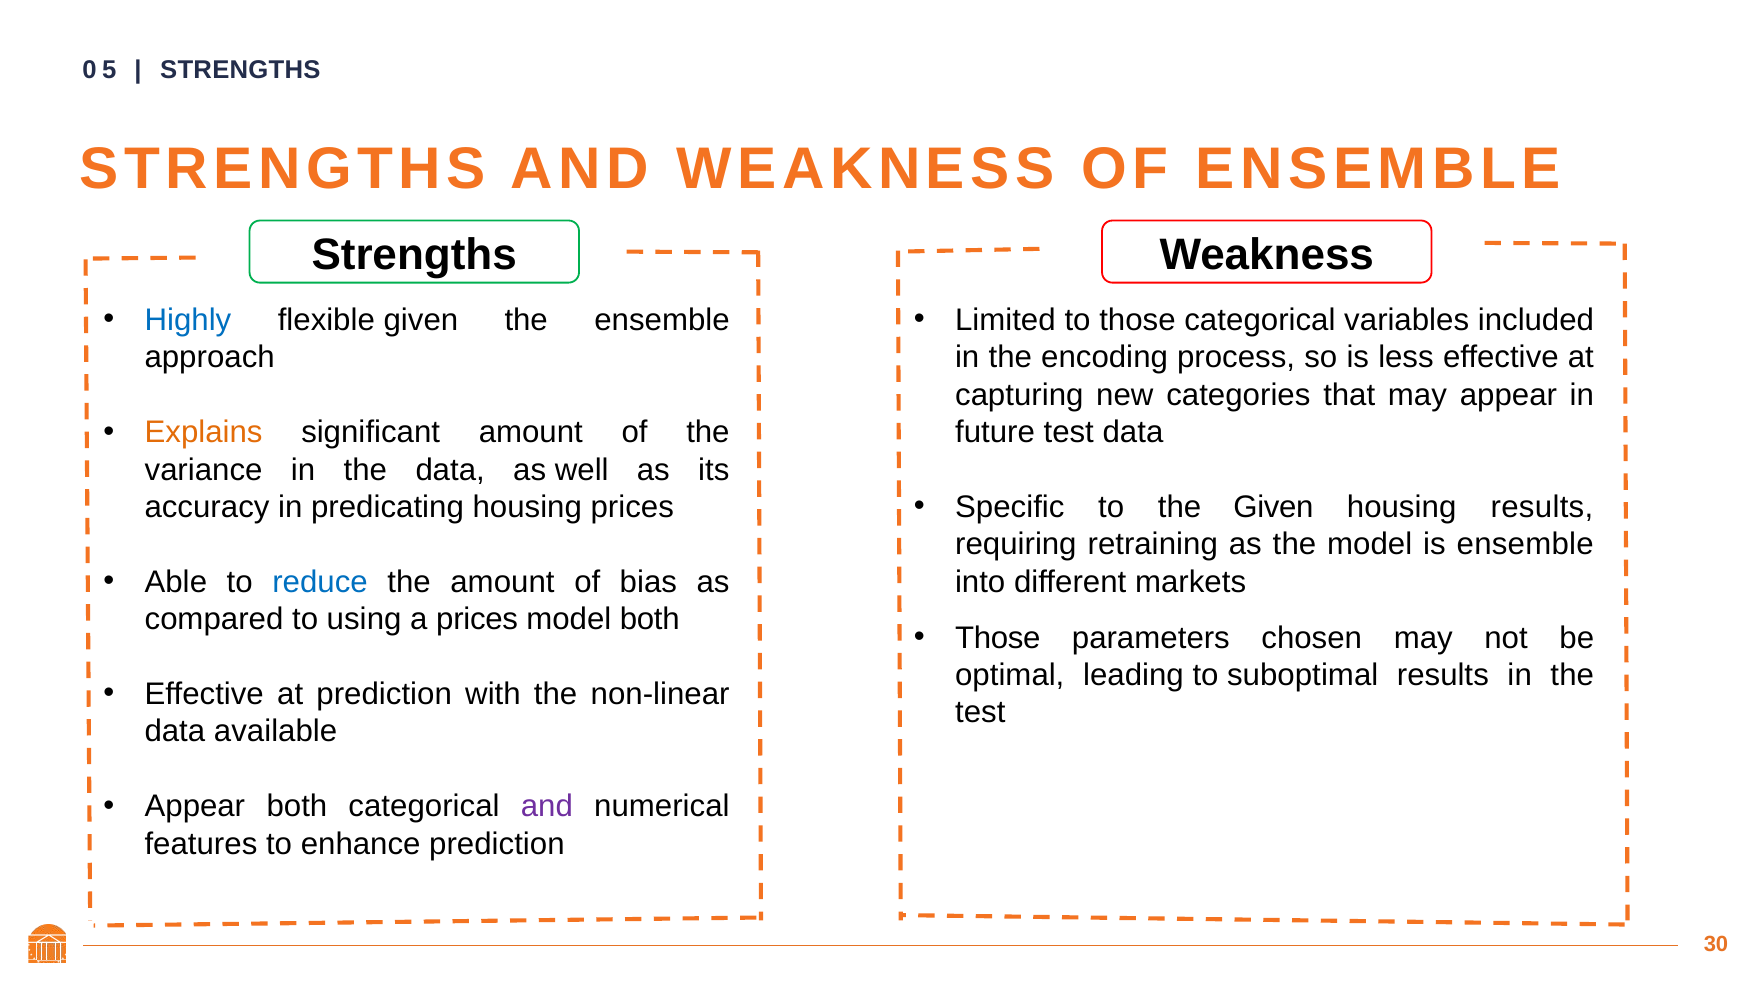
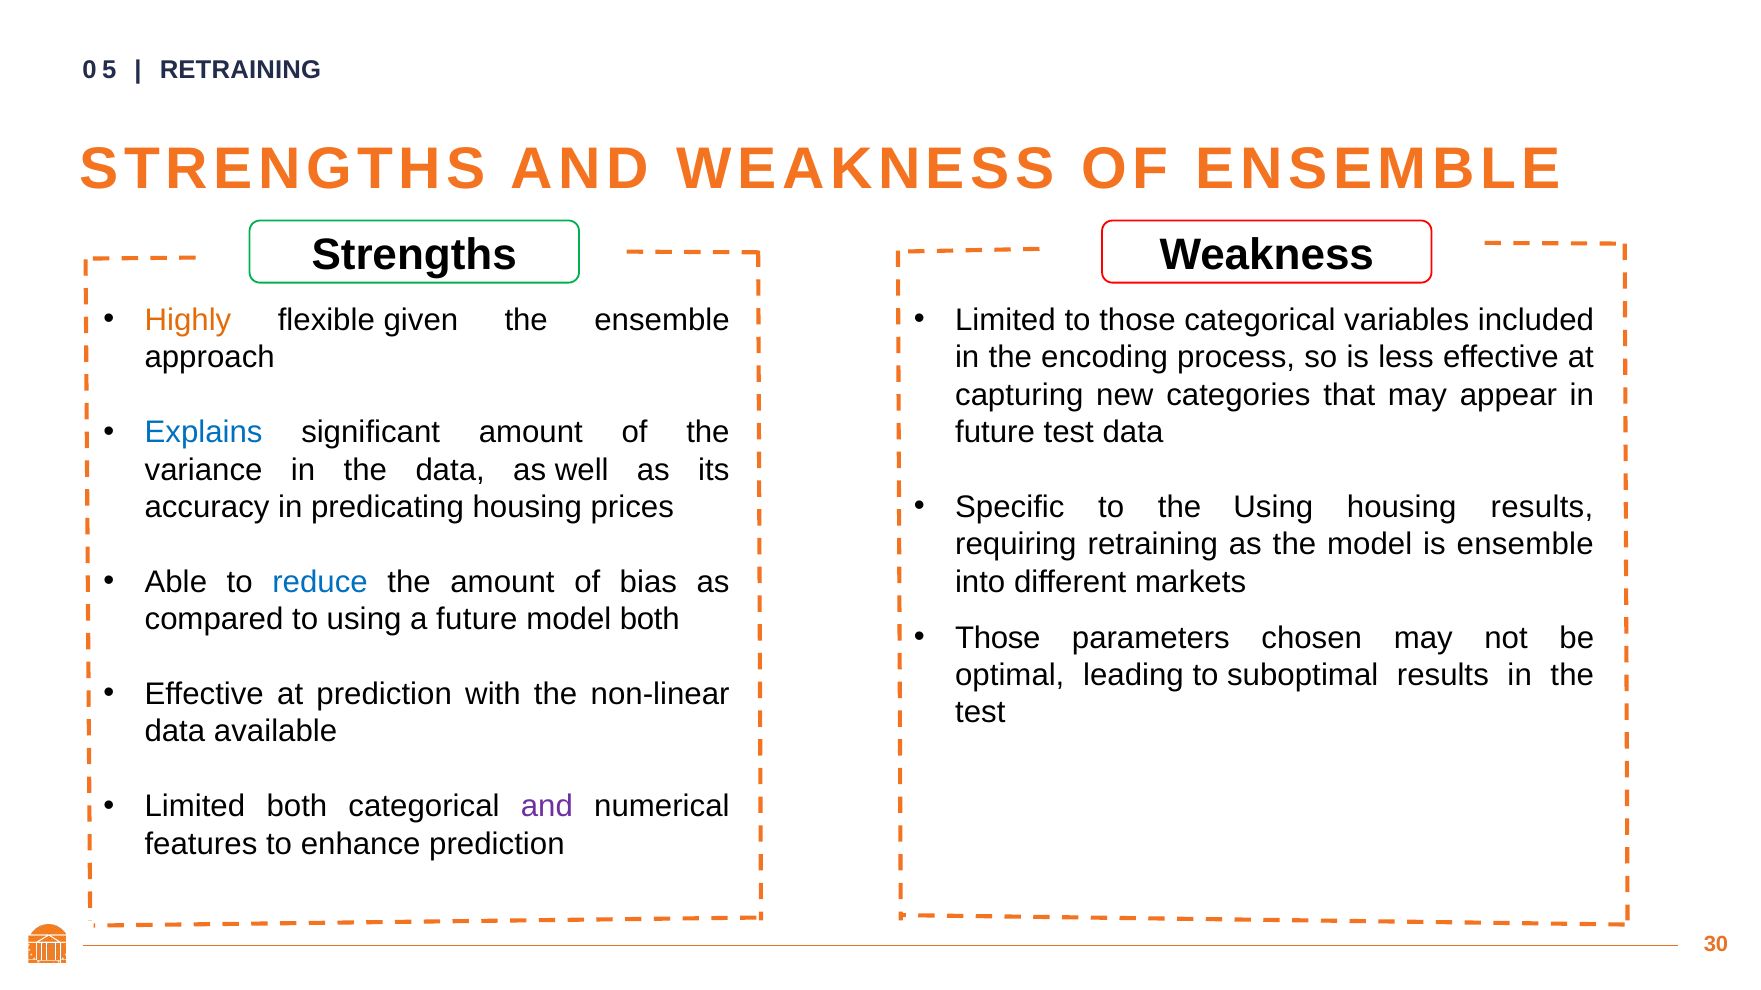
STRENGTHS: STRENGTHS -> RETRAINING (240, 70)
Highly colour: blue -> orange (188, 320)
Explains colour: orange -> blue (204, 433)
the Given: Given -> Using (1273, 507)
a prices: prices -> future (477, 620)
Appear: Appear -> Limited (195, 807)
